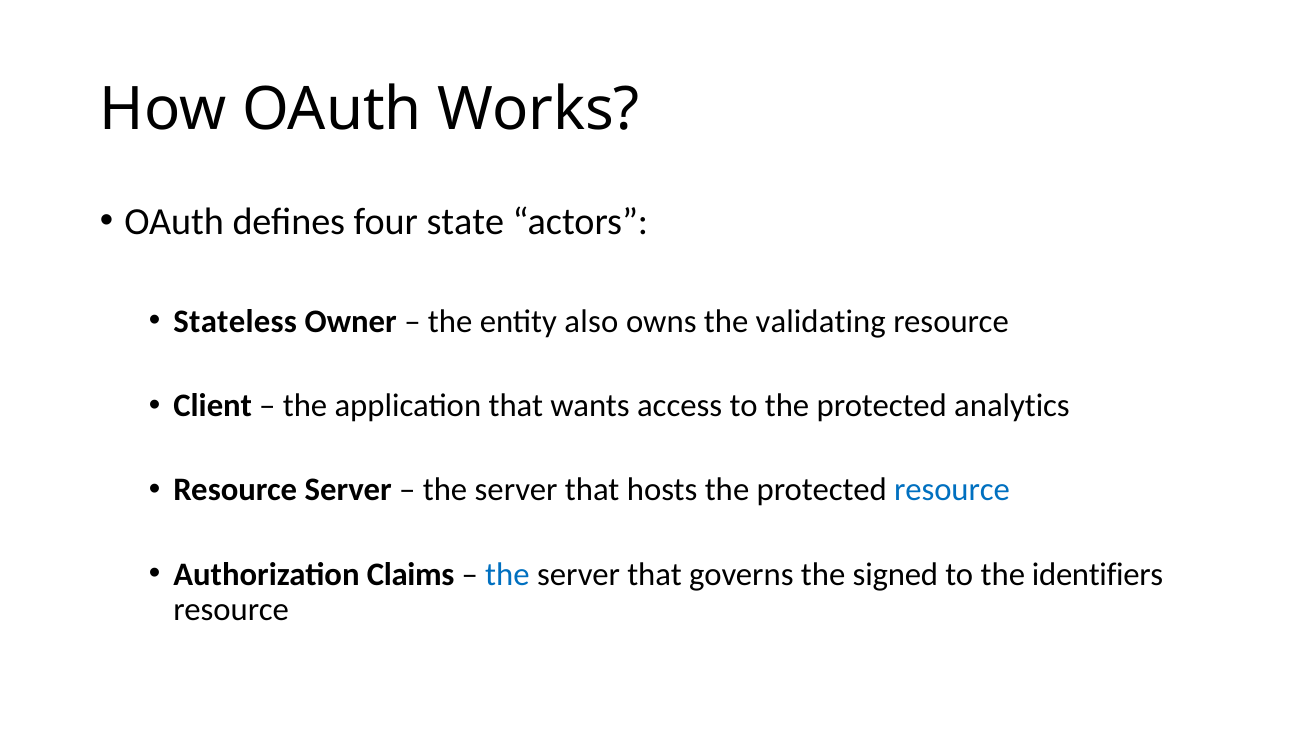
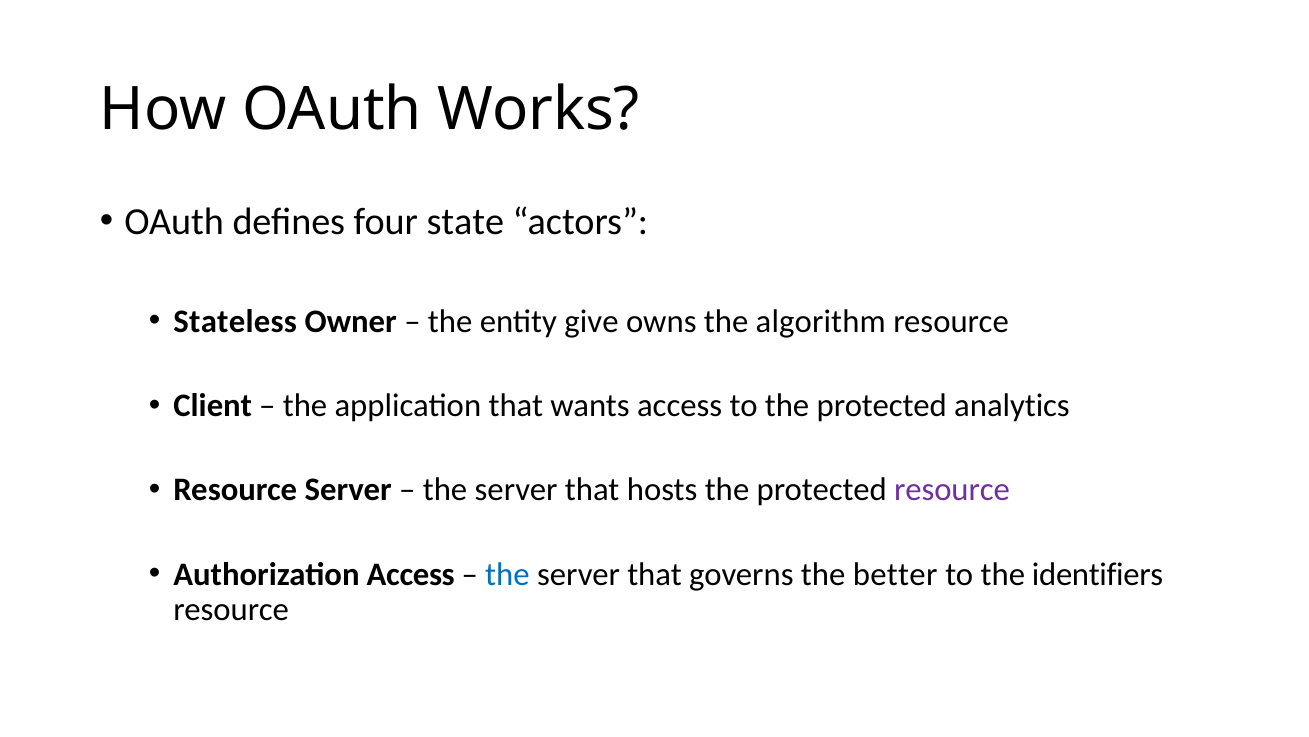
also: also -> give (591, 321)
validating: validating -> algorithm (821, 321)
resource colour: blue -> purple (952, 490)
Authorization Claims: Claims -> Access (411, 574)
signed: signed -> better (895, 574)
